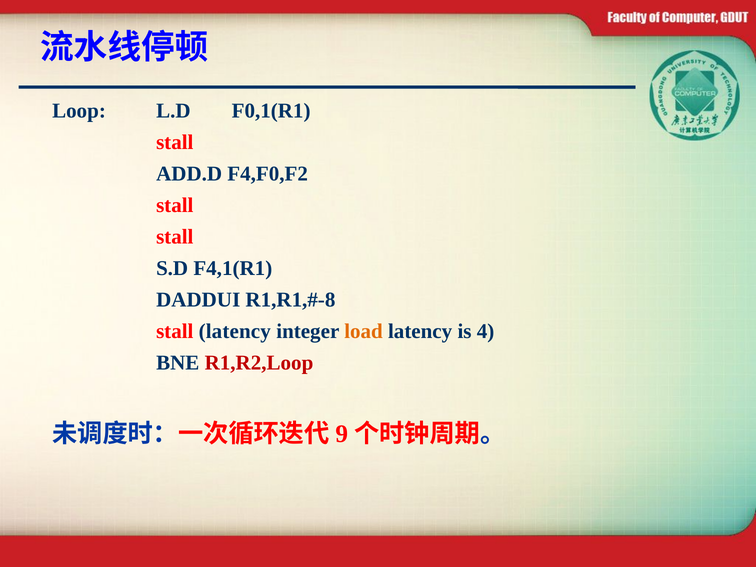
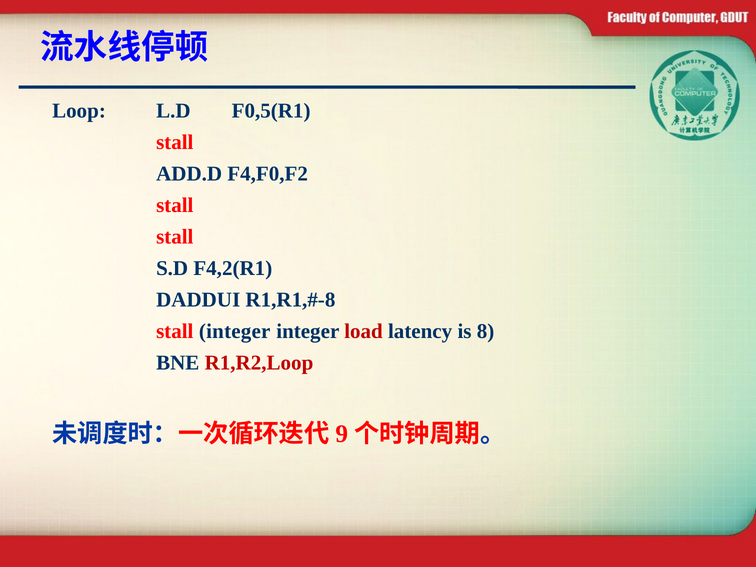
F0,1(R1: F0,1(R1 -> F0,5(R1 (271, 111)
F4,1(R1: F4,1(R1 -> F4,2(R1 (233, 268)
stall latency: latency -> integer (235, 331)
load colour: orange -> red (364, 331)
4: 4 -> 8 (486, 331)
